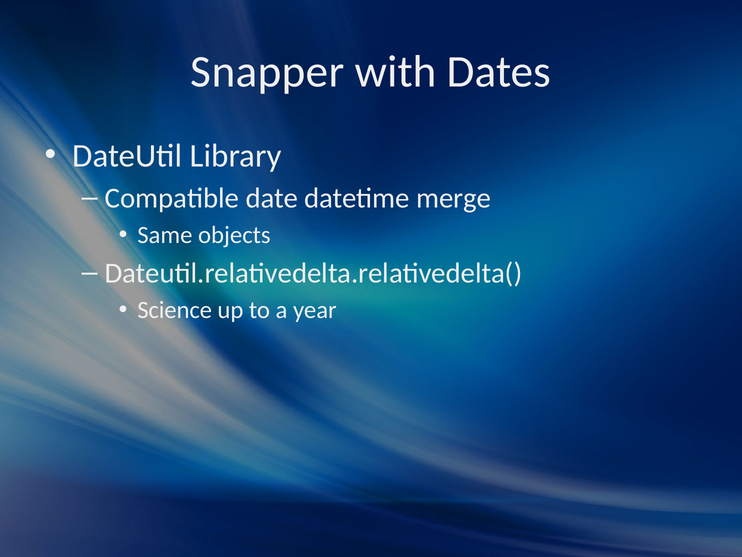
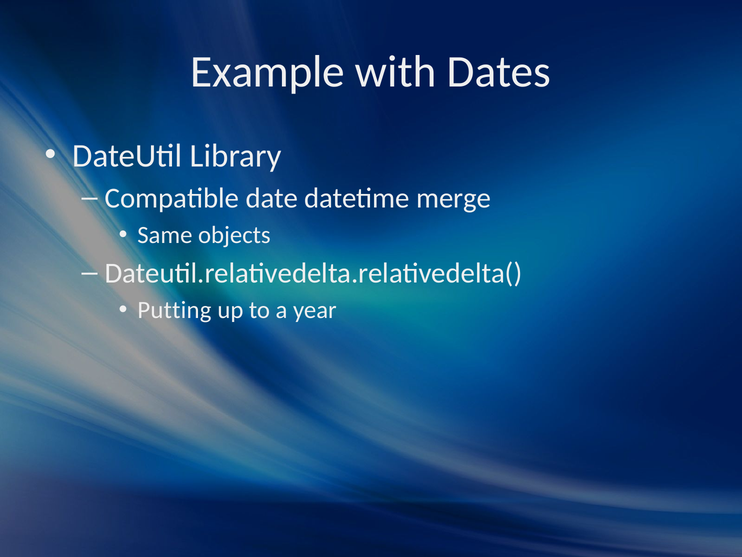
Snapper: Snapper -> Example (268, 72)
Science: Science -> Putting (174, 310)
